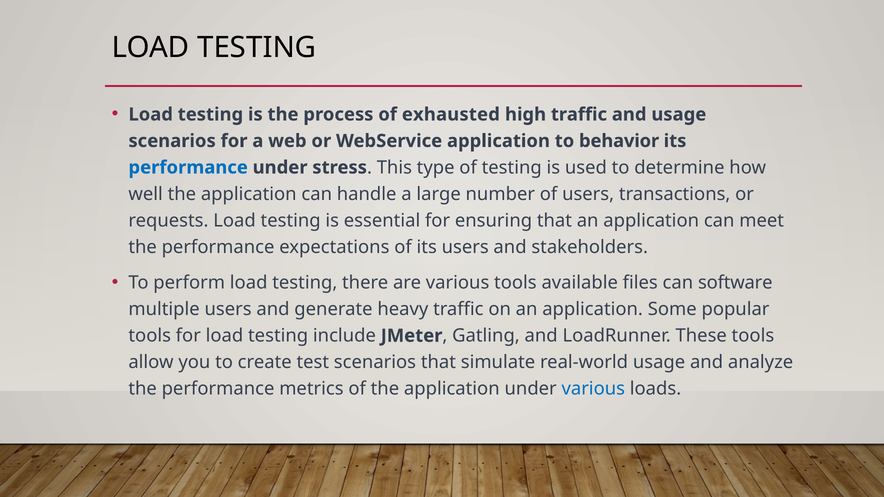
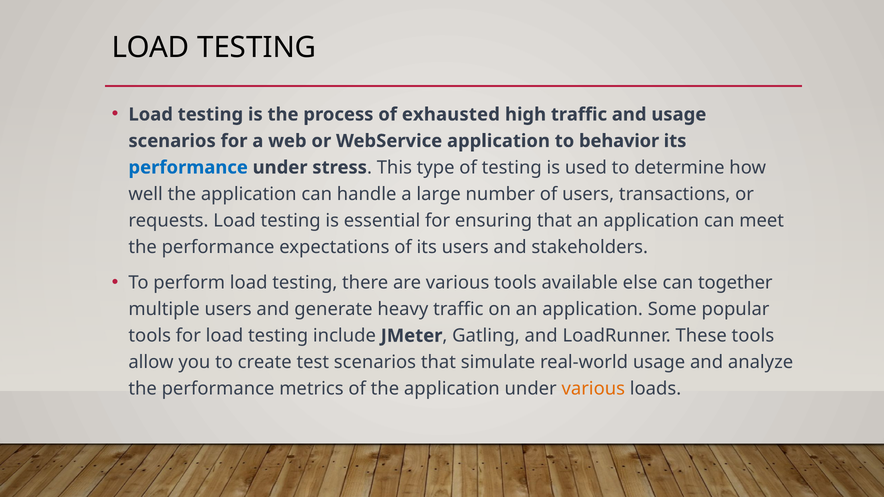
files: files -> else (640, 283)
software: software -> together (735, 283)
various colour: blue -> orange (593, 389)
